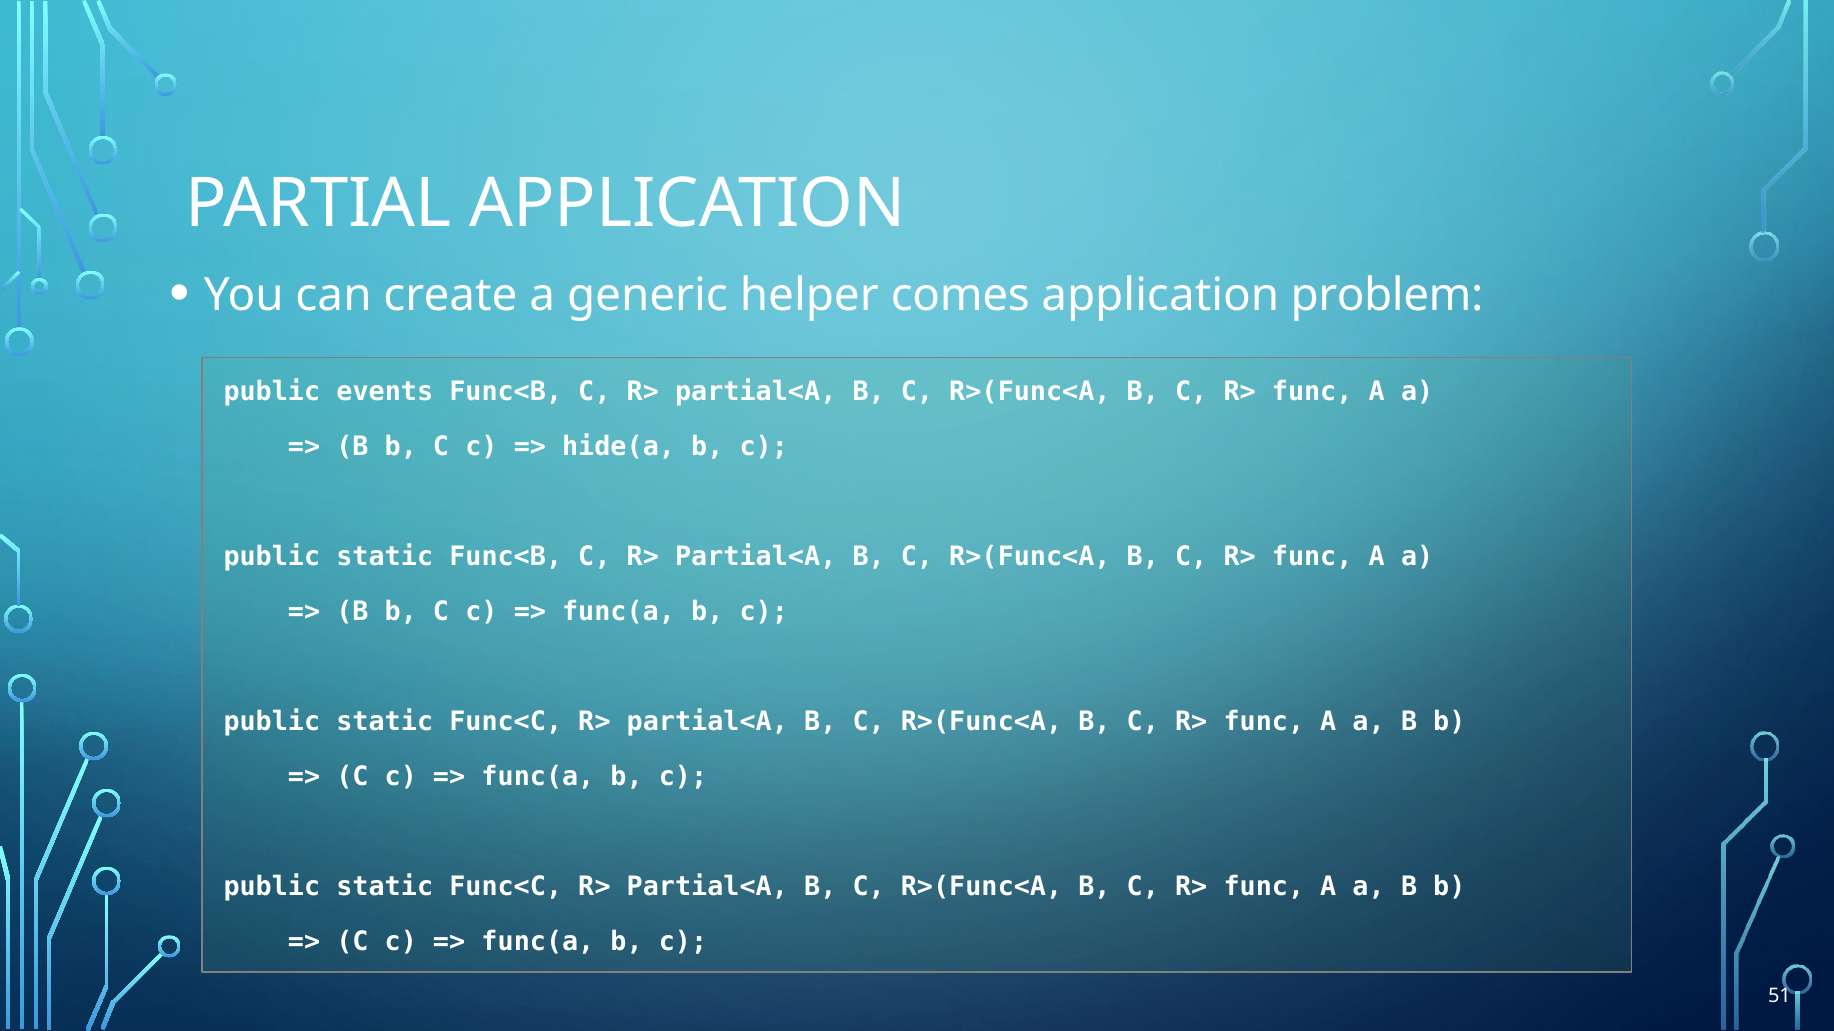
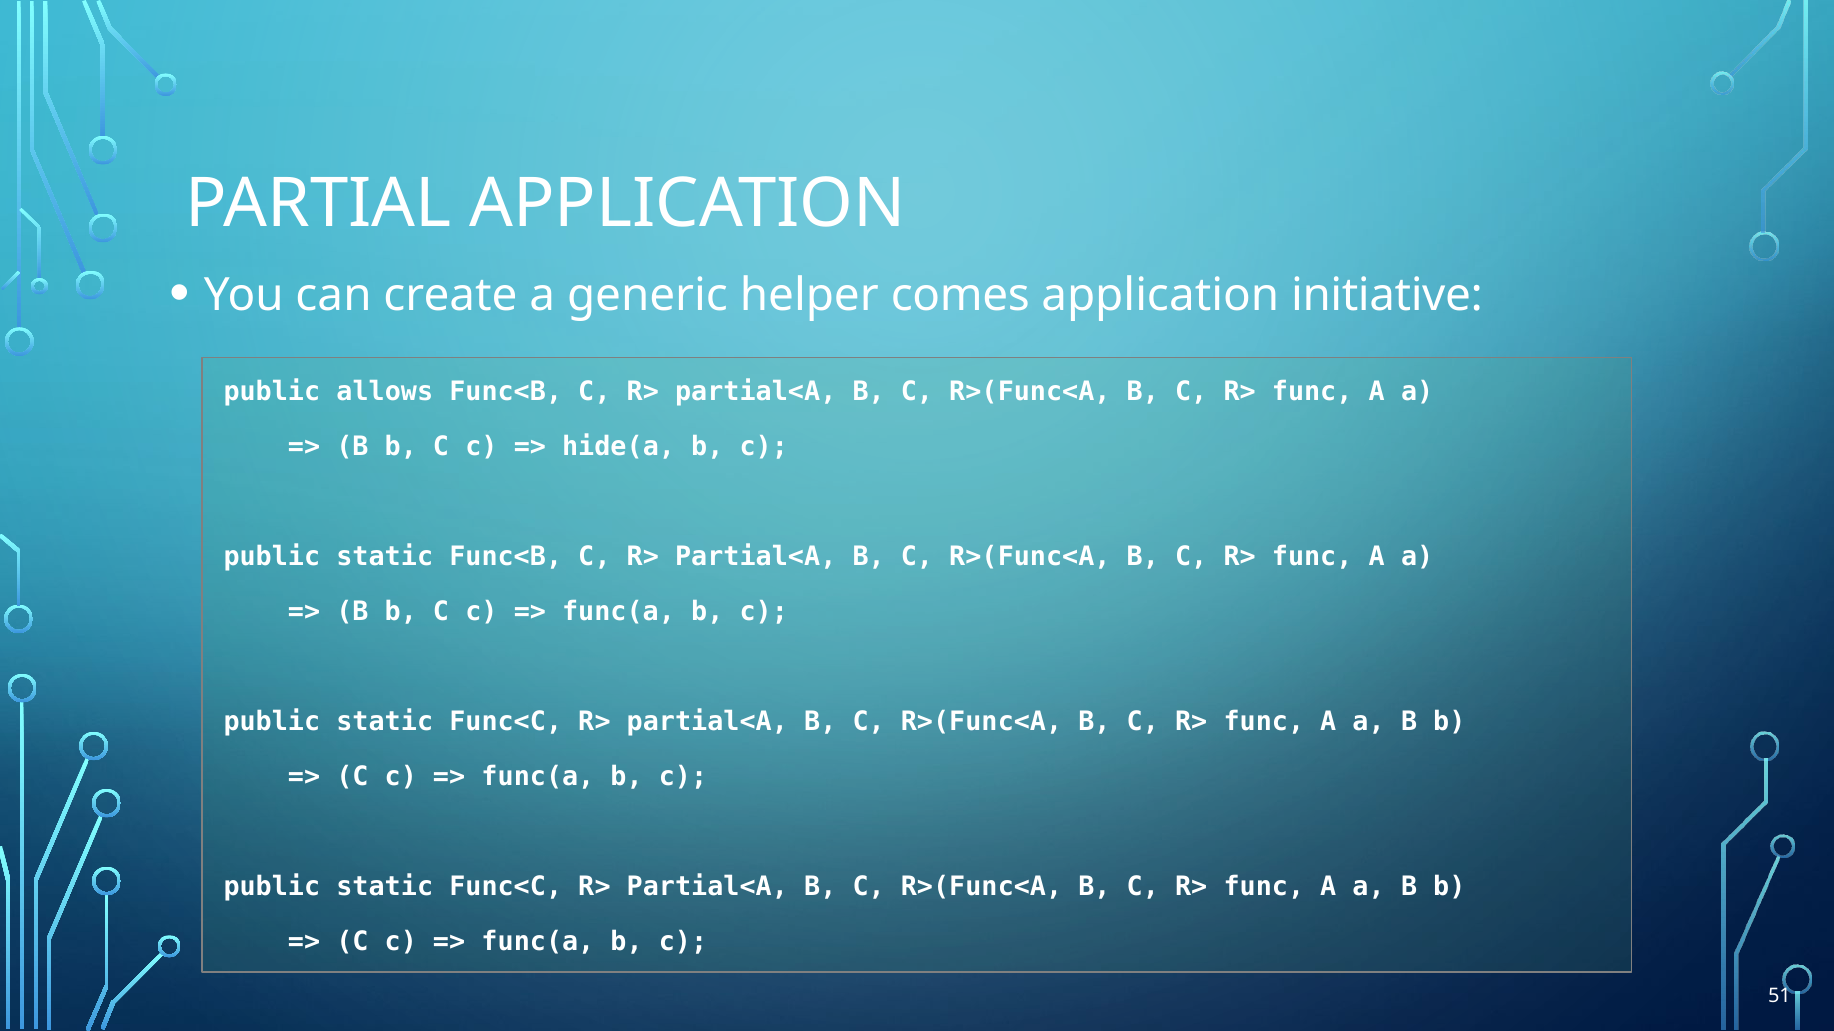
problem: problem -> initiative (1387, 295)
events: events -> allows (385, 392)
